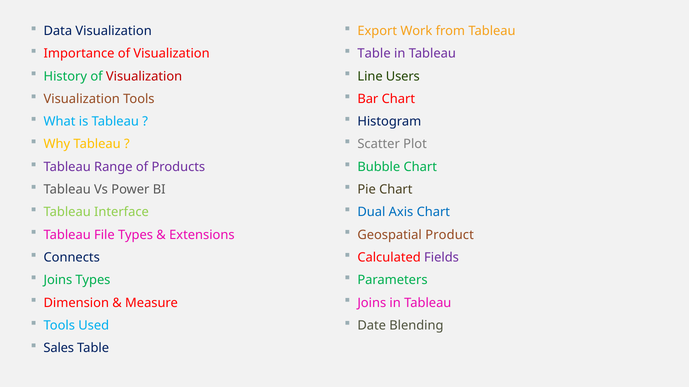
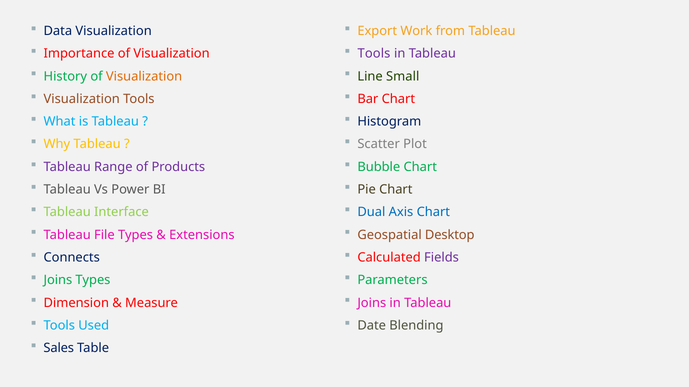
Table: Table -> Tools (374, 54)
Visualization colour: red -> orange (144, 76)
Users: Users -> Small (403, 76)
Product: Product -> Desktop (450, 235)
